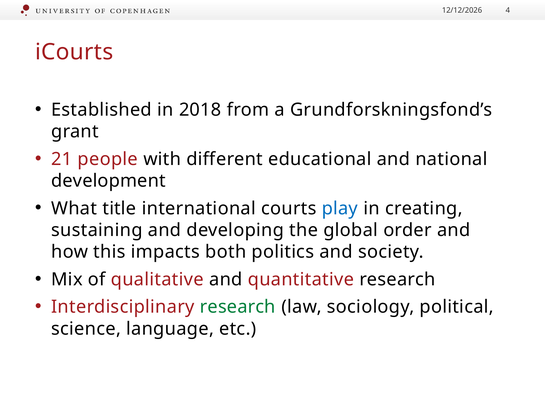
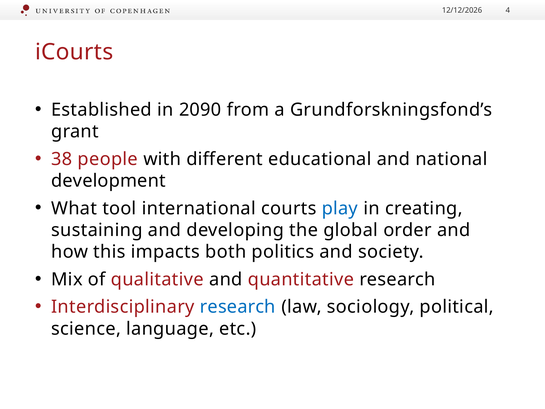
2018: 2018 -> 2090 (200, 110)
21: 21 -> 38 (62, 159)
title: title -> tool (119, 208)
research colour: green -> blue (238, 307)
